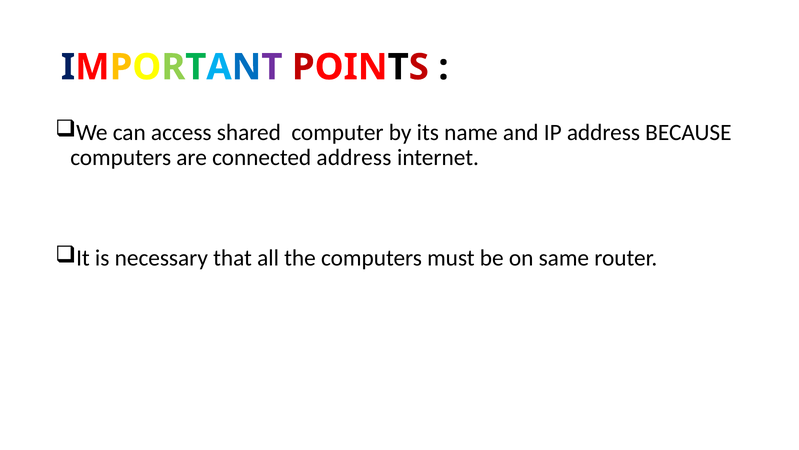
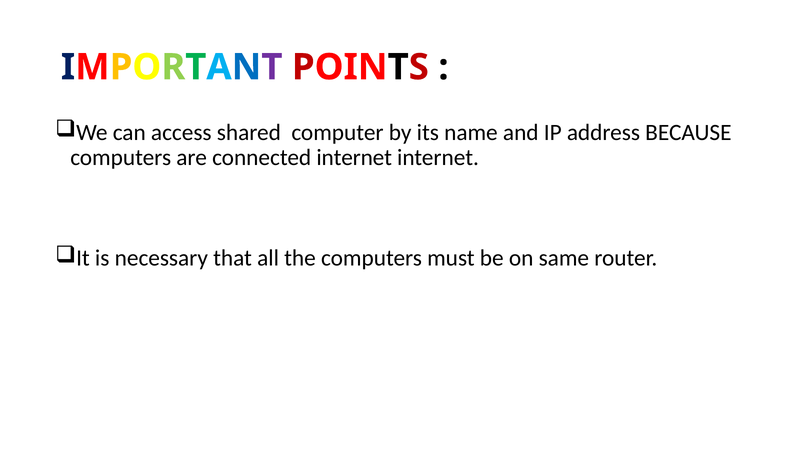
connected address: address -> internet (354, 157)
